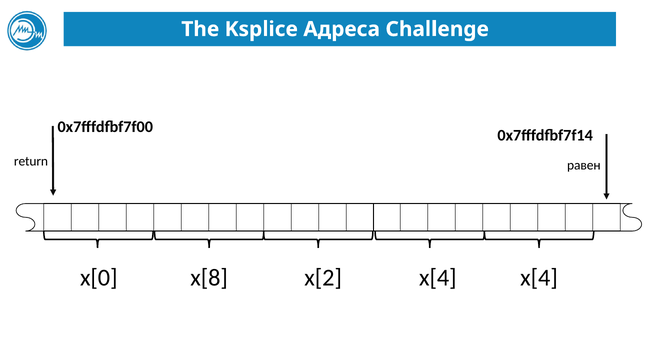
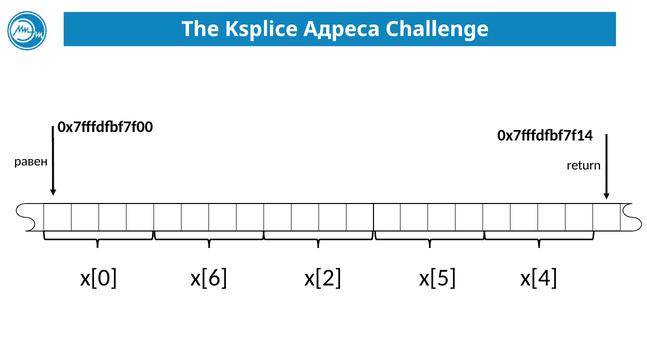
return: return -> равен (31, 161)
равен: равен -> return (584, 165)
x[8: x[8 -> x[6 (209, 278)
x[2 x[4: x[4 -> x[5 (438, 278)
